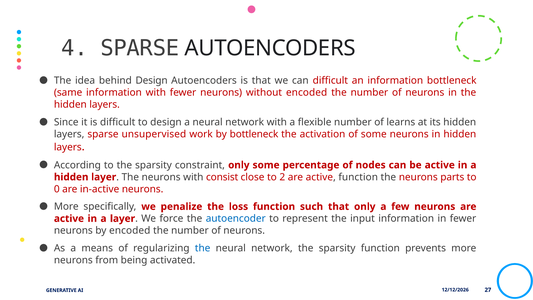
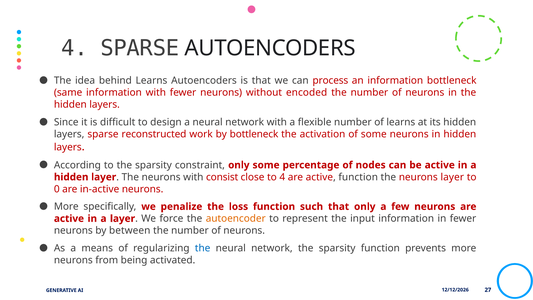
behind Design: Design -> Learns (151, 81)
can difficult: difficult -> process (330, 81)
unsupervised: unsupervised -> reconstructed (154, 134)
to 2: 2 -> 4 (282, 177)
neurons parts: parts -> layer (452, 177)
autoencoder colour: blue -> orange (236, 218)
by encoded: encoded -> between (130, 230)
